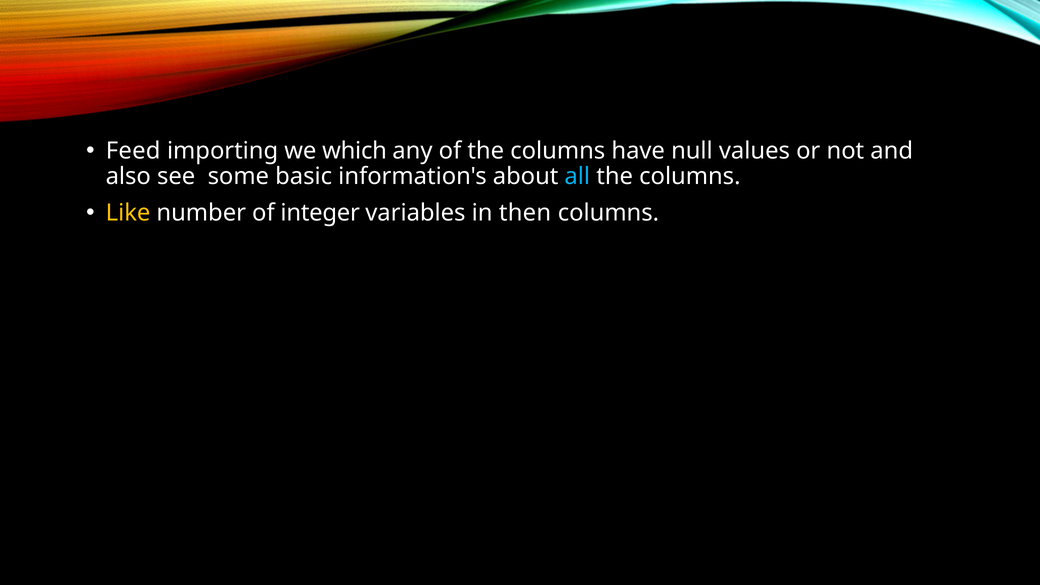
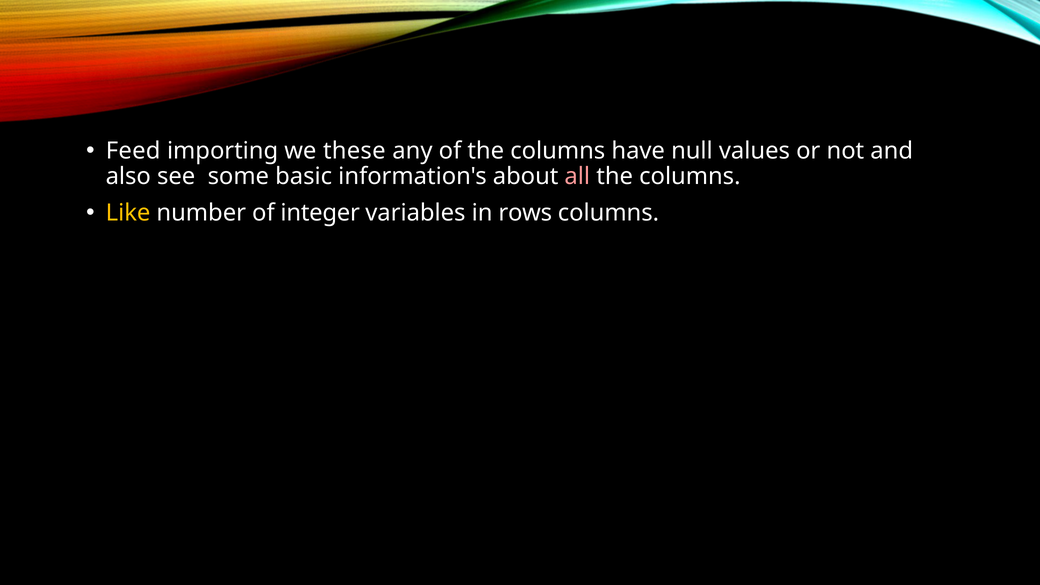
which: which -> these (354, 151)
all colour: light blue -> pink (577, 176)
then: then -> rows (525, 213)
